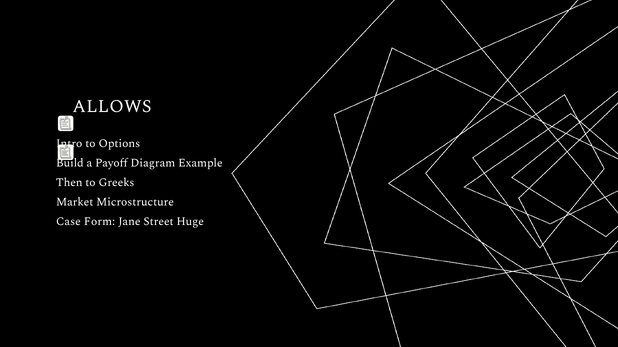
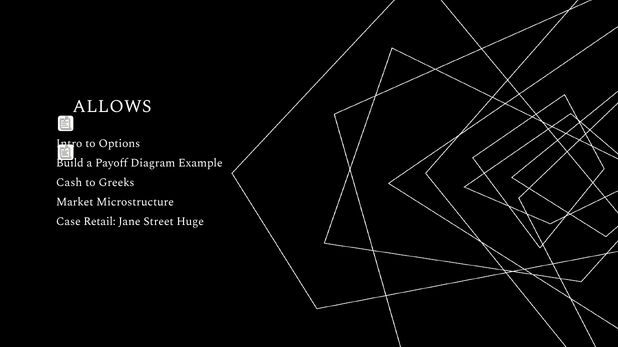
Then: Then -> Cash (69, 183)
Form: Form -> Retail (100, 222)
